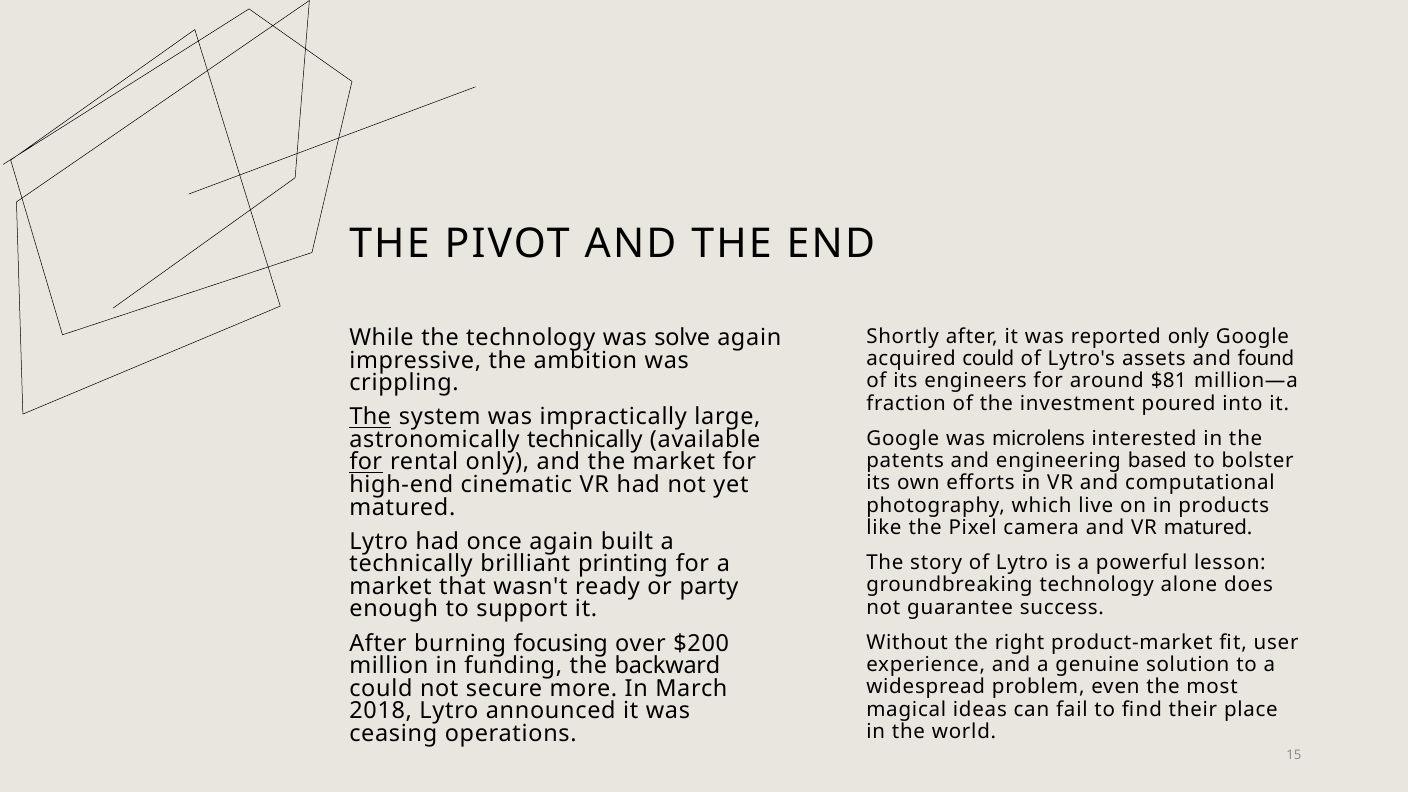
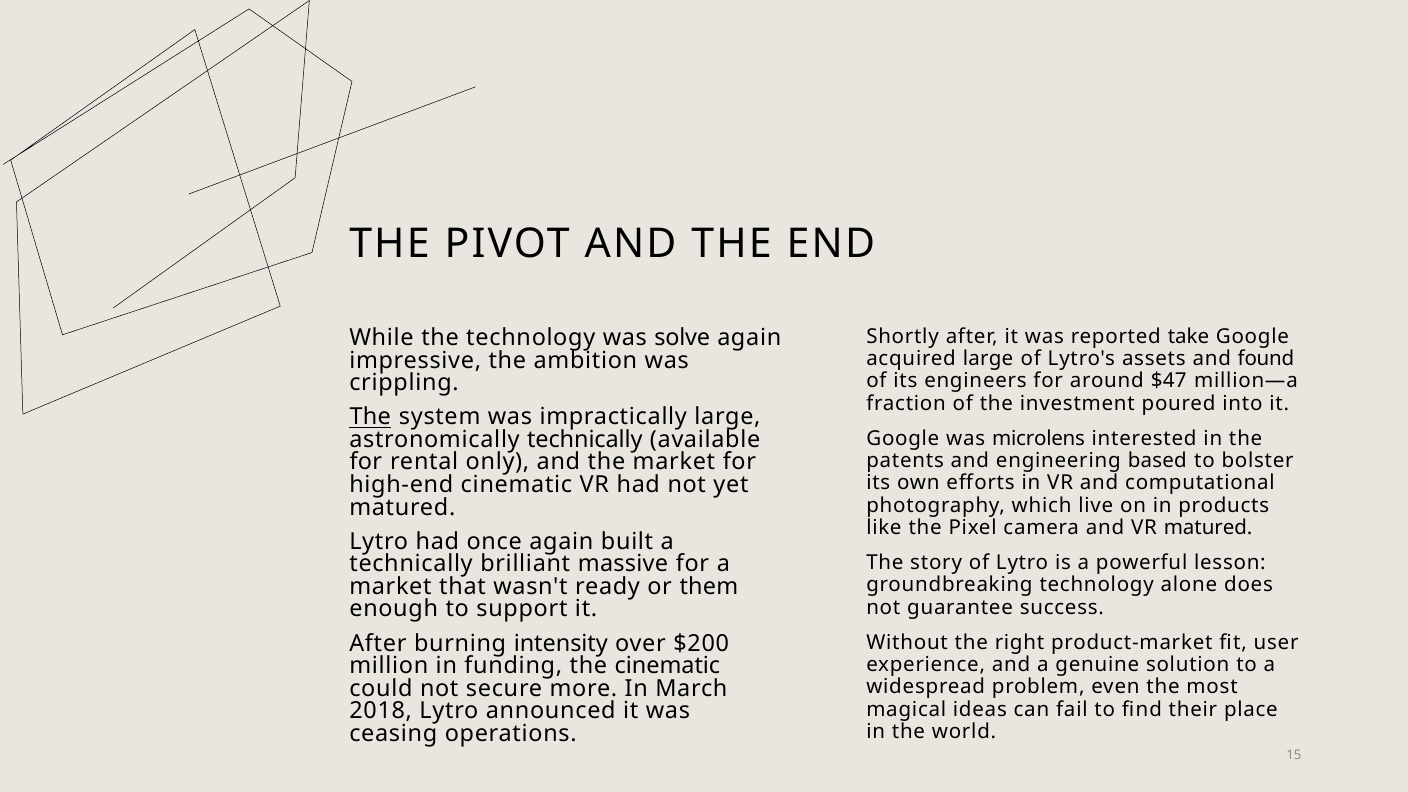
reported only: only -> take (1188, 337)
acquired could: could -> large (988, 359)
$81: $81 -> $47 (1169, 381)
for underline: present -> none (366, 462)
printing: printing -> massive (623, 564)
party: party -> them (709, 587)
focusing: focusing -> intensity (561, 643)
the backward: backward -> cinematic (667, 666)
